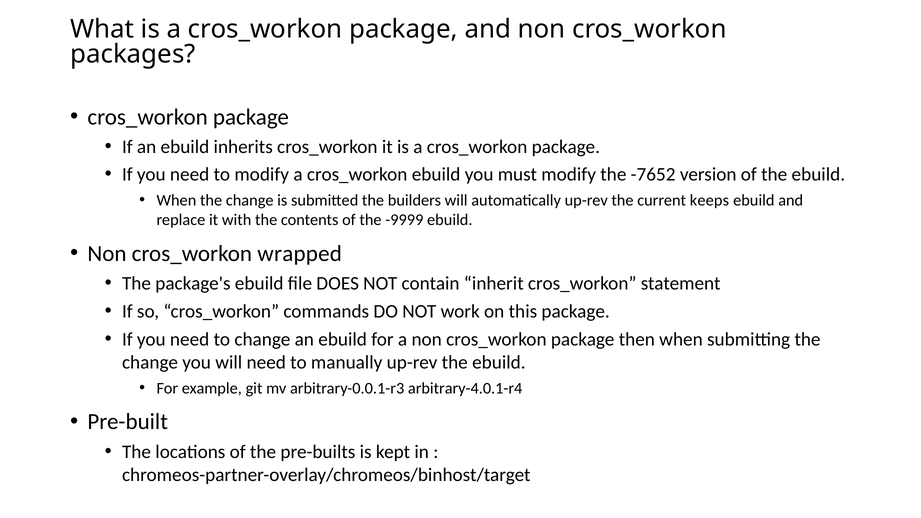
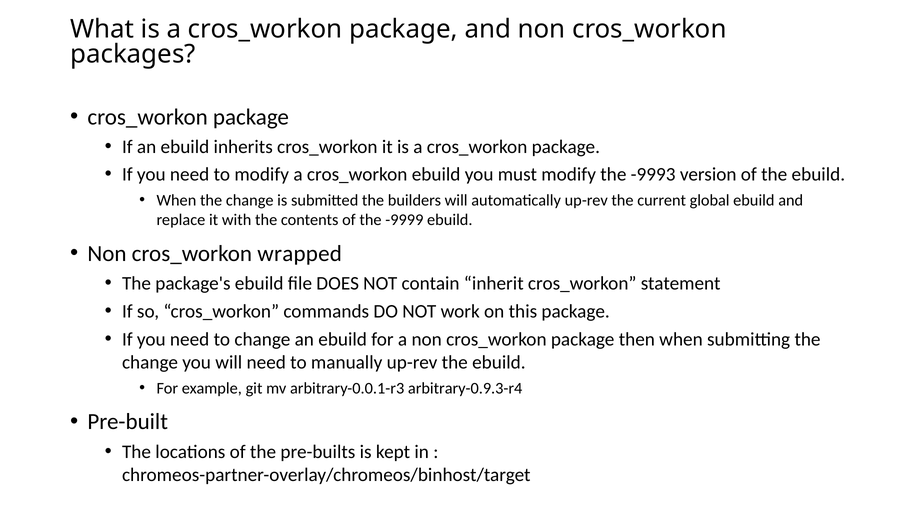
-7652: -7652 -> -9993 (653, 175)
keeps: keeps -> global (710, 201)
arbitrary-4.0.1-r4: arbitrary-4.0.1-r4 -> arbitrary-0.9.3-r4 (465, 388)
